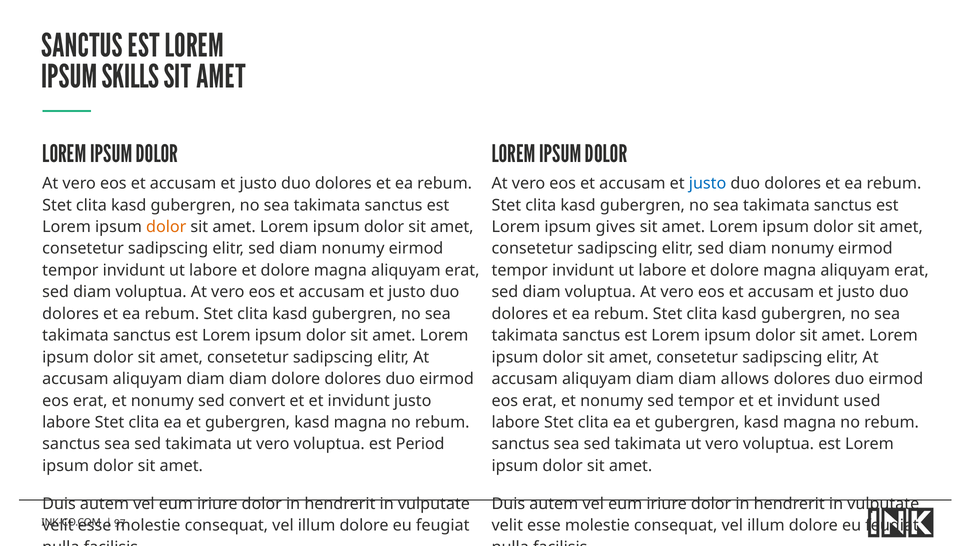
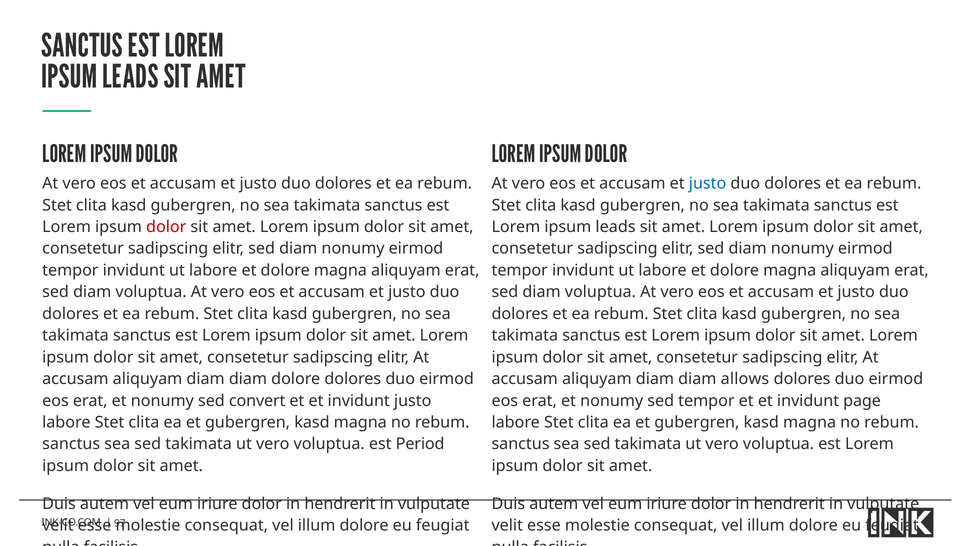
SKILLS: SKILLS -> LEADS (130, 77)
dolor colour: orange -> red (166, 227)
gives: gives -> leads (616, 227)
used: used -> page (862, 401)
